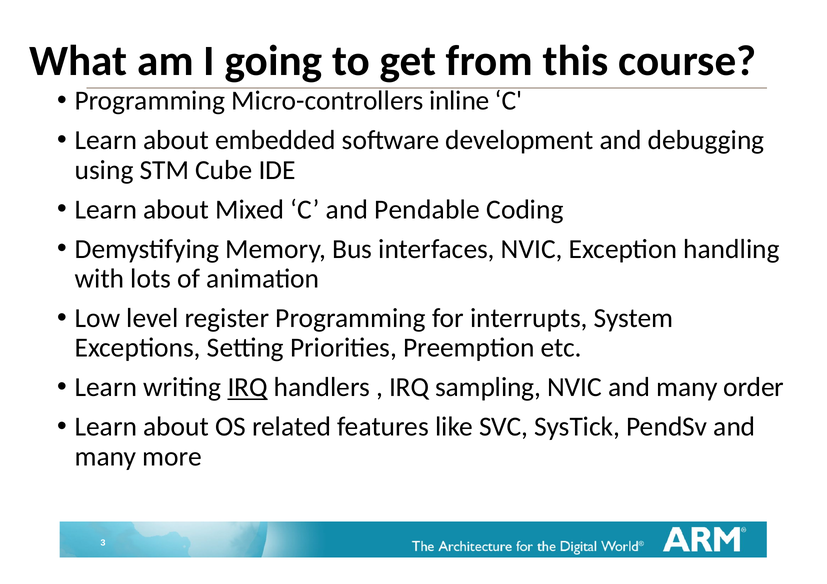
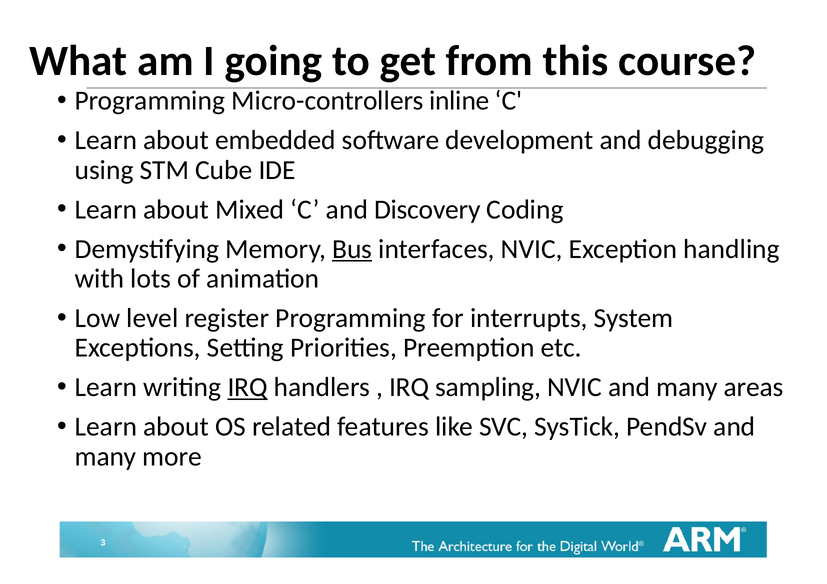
Pendable: Pendable -> Discovery (427, 210)
Bus underline: none -> present (352, 249)
order: order -> areas (754, 388)
